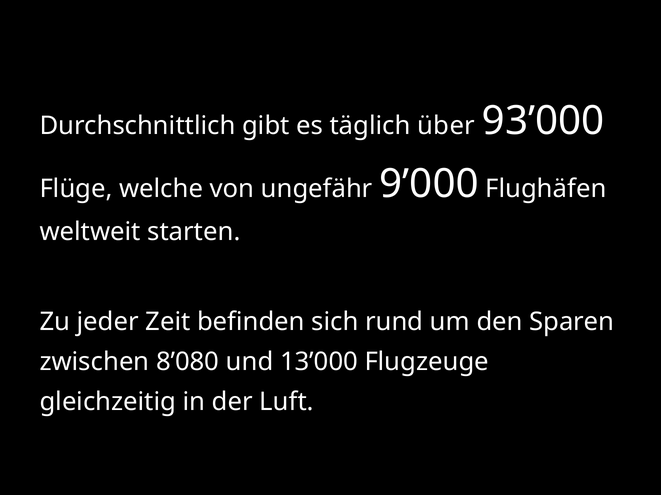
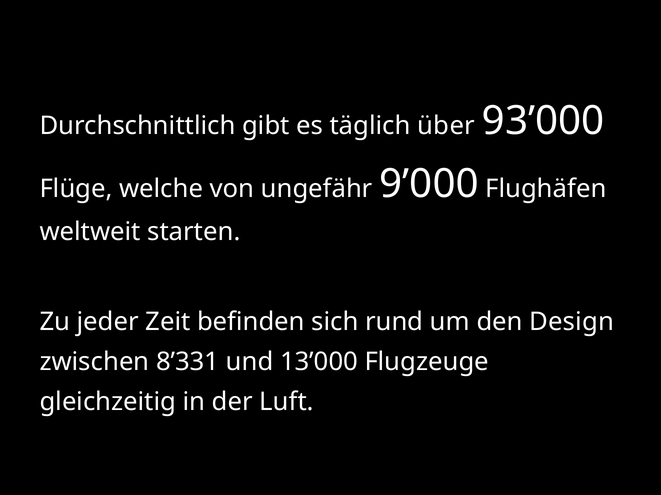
Sparen: Sparen -> Design (572, 322)
8’080: 8’080 -> 8’331 (188, 363)
